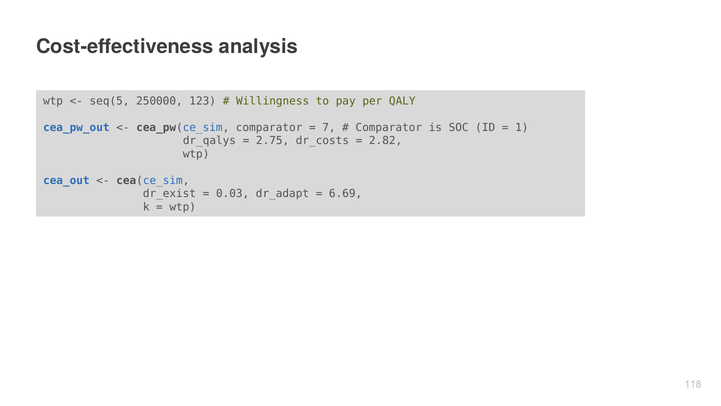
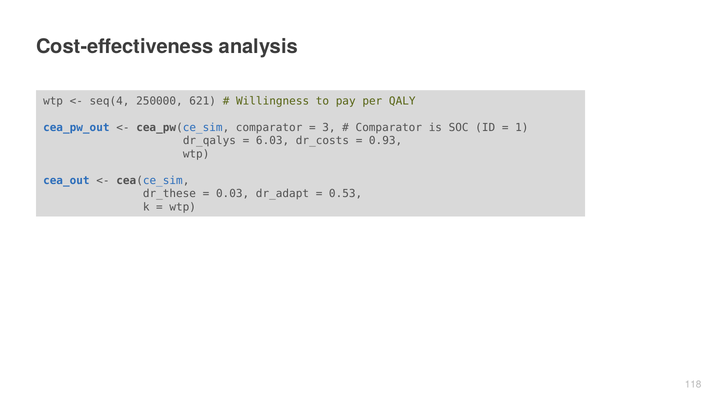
seq(5: seq(5 -> seq(4 (110, 101)
123: 123 -> 621 (203, 101)
7: 7 -> 3 (329, 127)
2.75: 2.75 -> 6.03 (273, 141)
2.82: 2.82 -> 0.93 (386, 141)
dr_exist: dr_exist -> dr_these (169, 194)
6.69: 6.69 -> 0.53 (346, 194)
